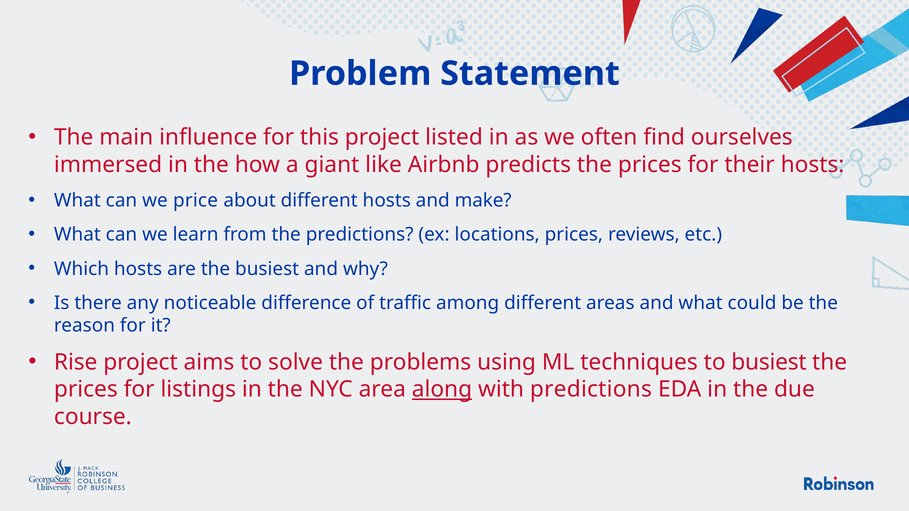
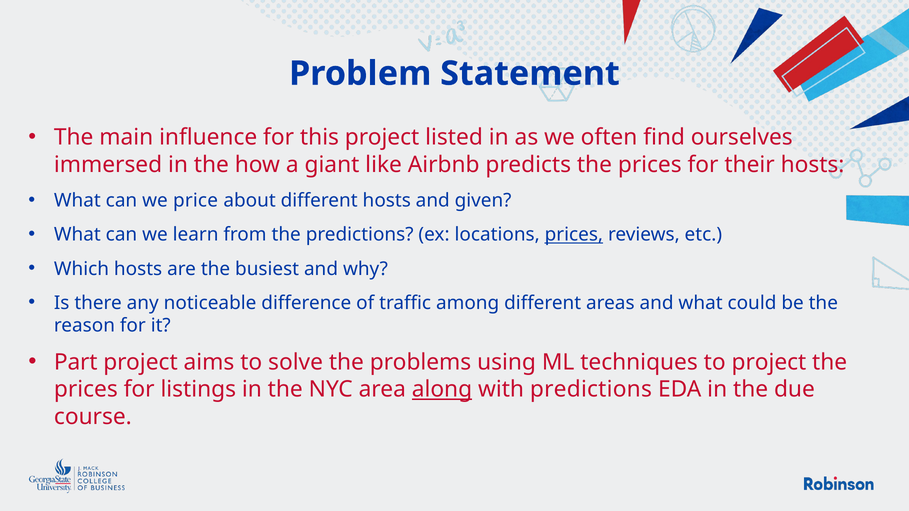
make: make -> given (483, 201)
prices underline: none -> present (574, 235)
Rise: Rise -> Part (76, 362)
to busiest: busiest -> project (769, 362)
